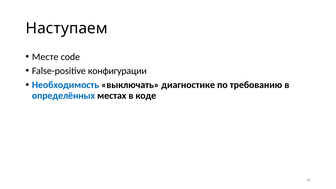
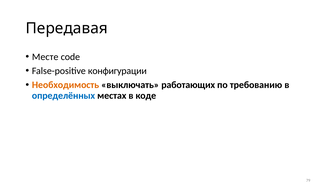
Наступаем: Наступаем -> Передавая (67, 28)
Необходимость colour: blue -> orange (65, 85)
диагностике: диагностике -> работающих (188, 85)
